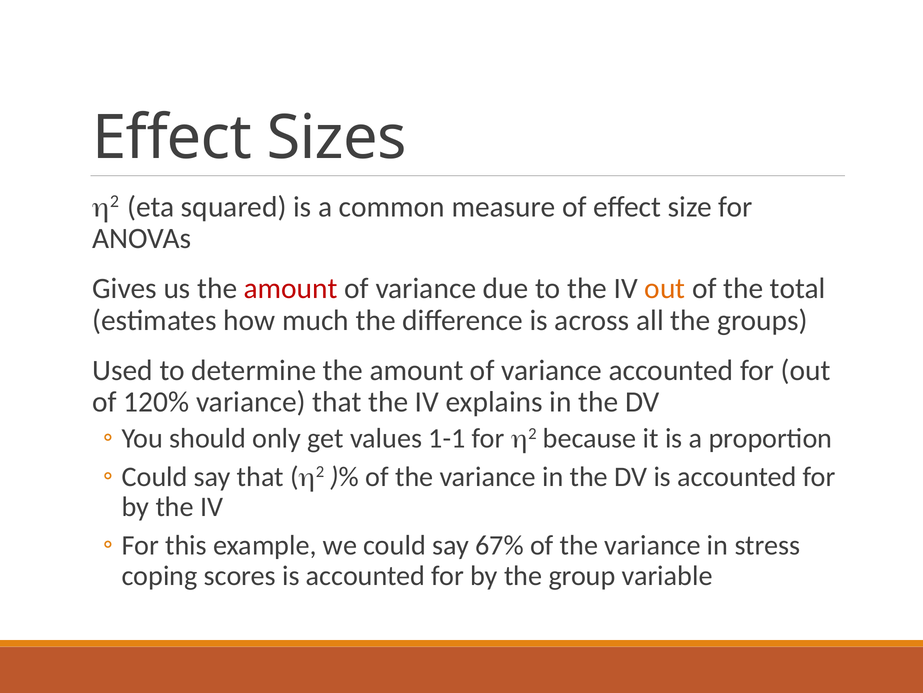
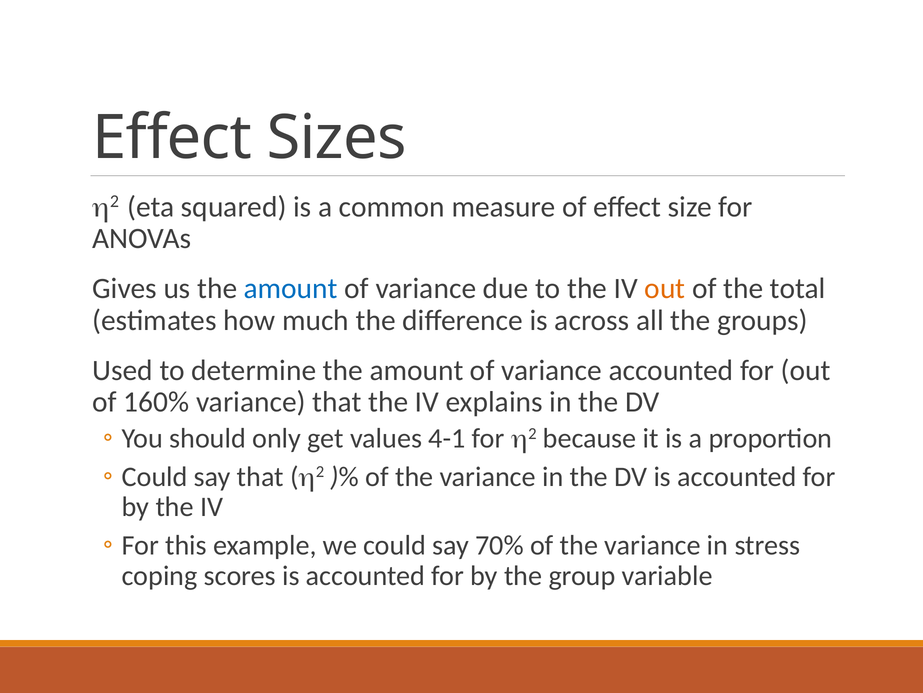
amount colour: red -> blue (291, 288)
120%: 120% -> 160% (156, 402)
1-1: 1-1 -> 4-1 (447, 438)
67%: 67% -> 70% (500, 545)
